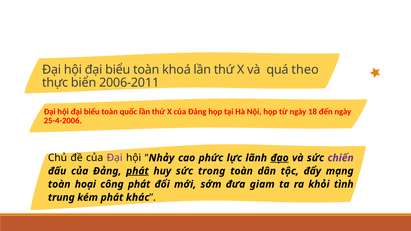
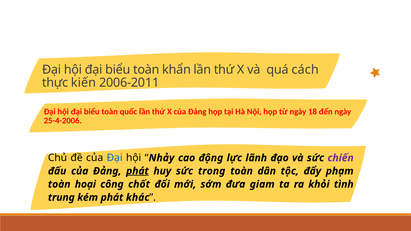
khoá: khoá -> khẩn (176, 70)
theo: theo -> cách (305, 70)
biển: biển -> kiến (83, 83)
Đại colour: purple -> blue (115, 158)
phức: phức -> động (211, 158)
đạo underline: present -> none (280, 158)
mạng: mạng -> phạm (340, 171)
công phát: phát -> chốt (139, 184)
